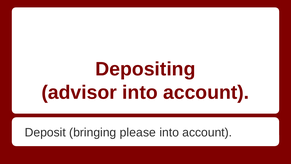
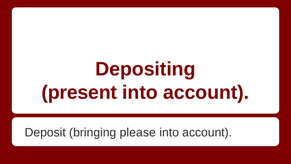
advisor: advisor -> present (79, 92)
